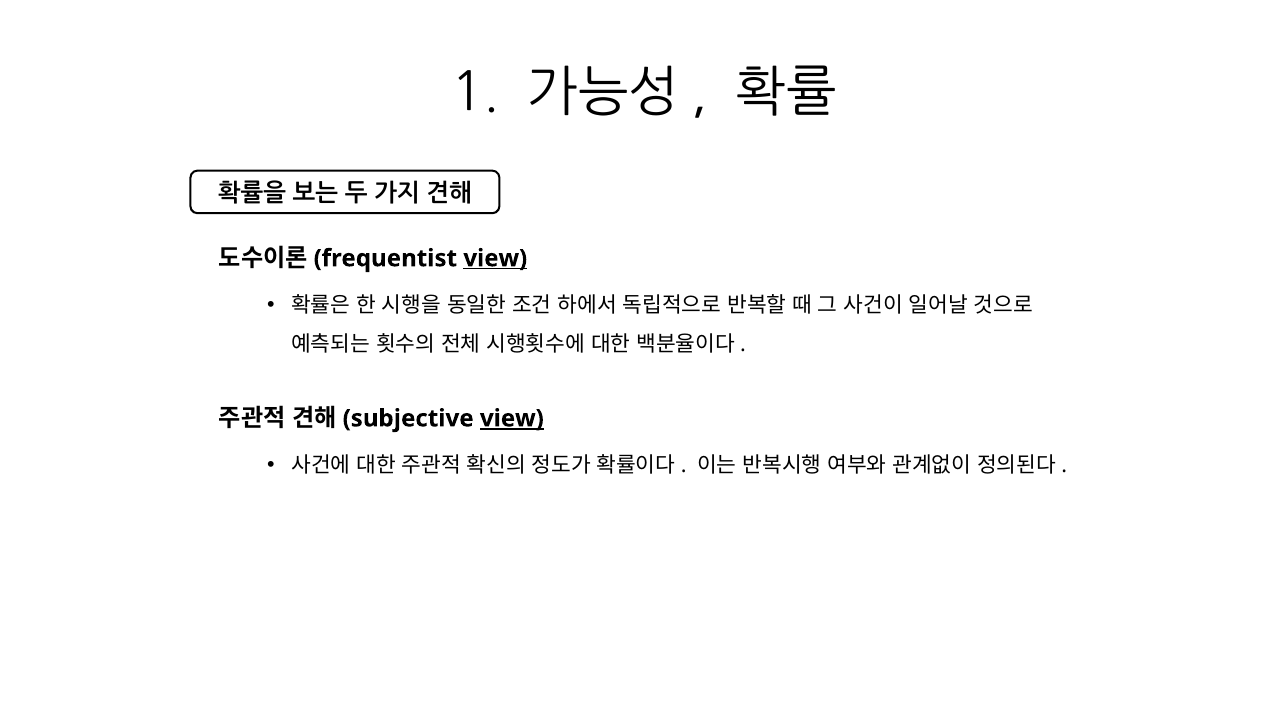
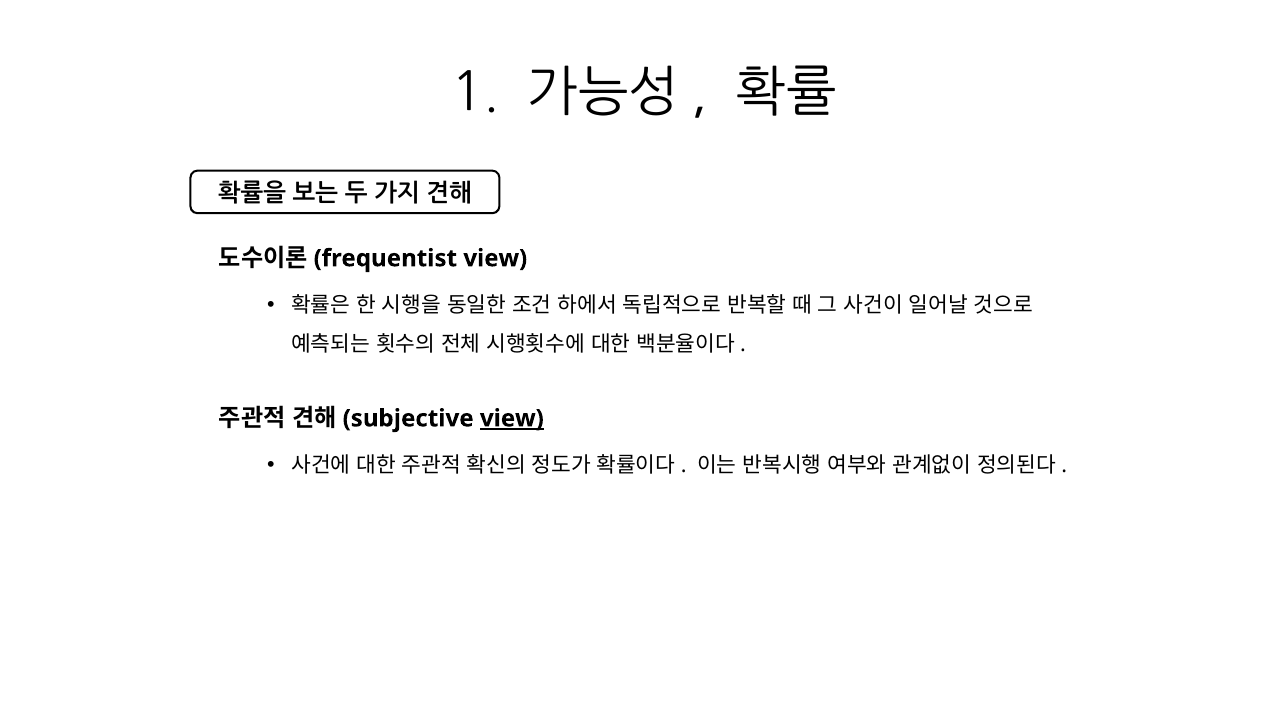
view underline: present -> none (495, 258)
